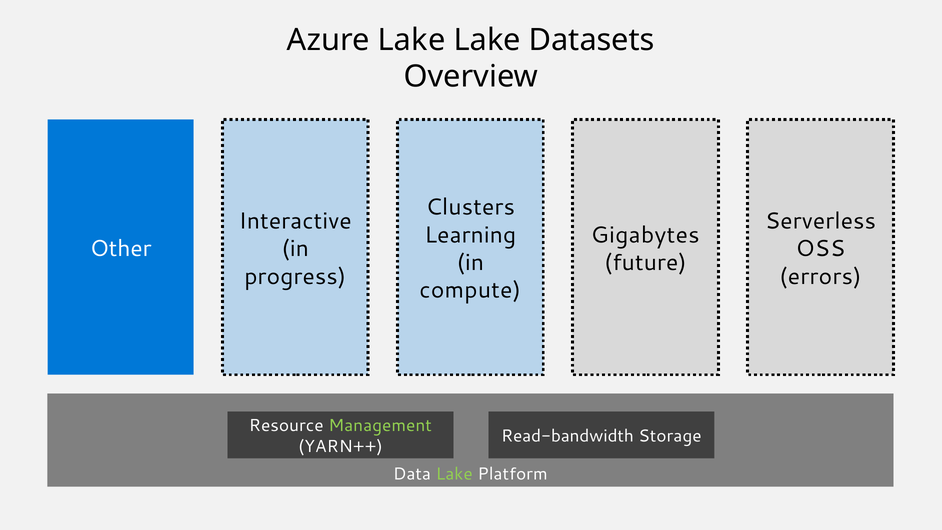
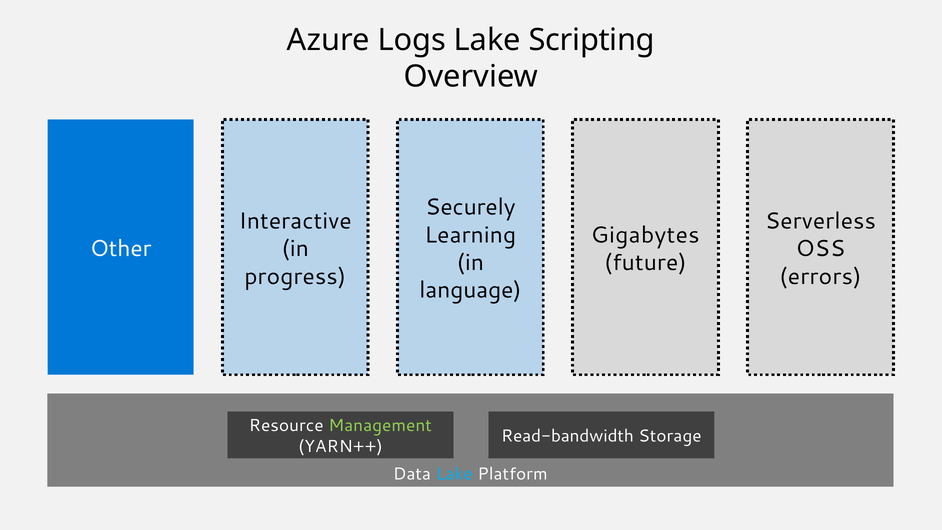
Azure Lake: Lake -> Logs (412, 40)
Datasets: Datasets -> Scripting (592, 40)
Clusters: Clusters -> Securely (470, 207)
compute: compute -> language (470, 290)
Lake colour: light green -> light blue (454, 474)
